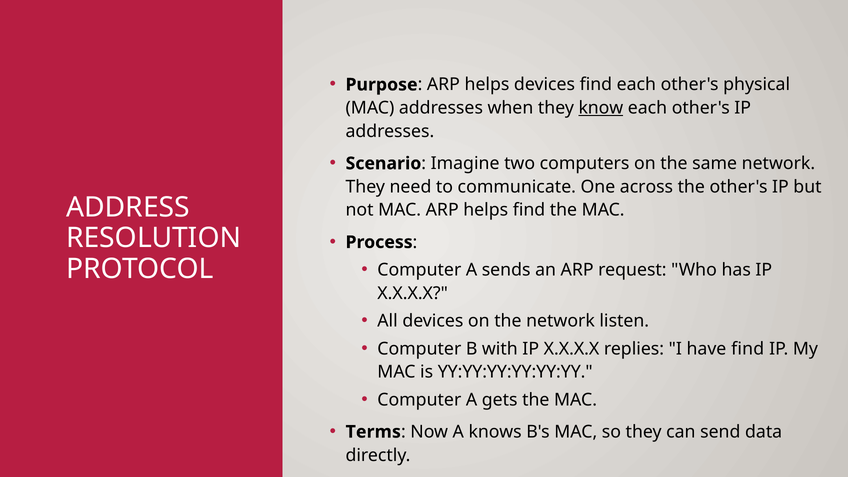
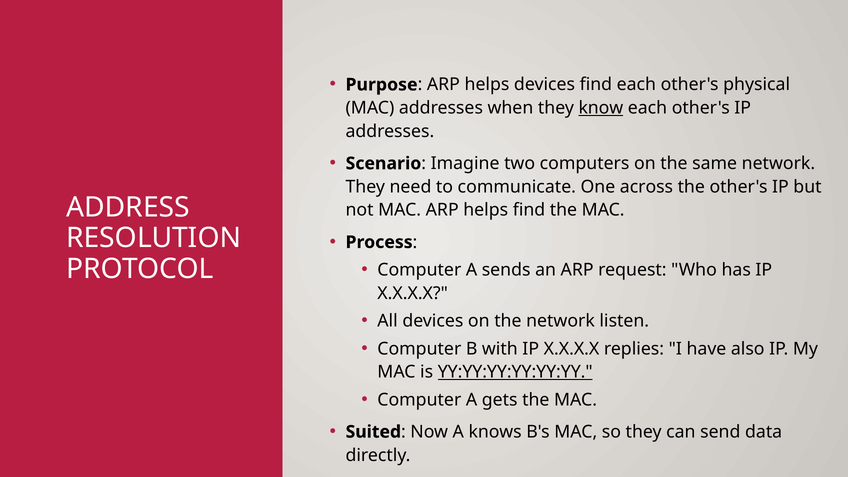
have find: find -> also (748, 349)
YY:YY:YY:YY:YY:YY underline: none -> present (515, 372)
Terms: Terms -> Suited (373, 432)
